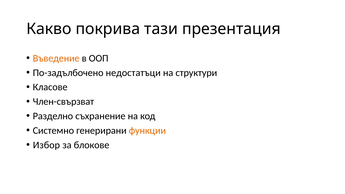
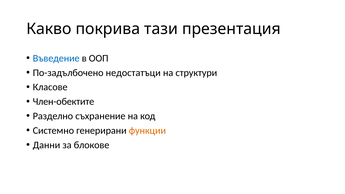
Въведение colour: orange -> blue (56, 58)
Член-свързват: Член-свързват -> Член-обектите (63, 102)
Избор: Избор -> Данни (47, 145)
